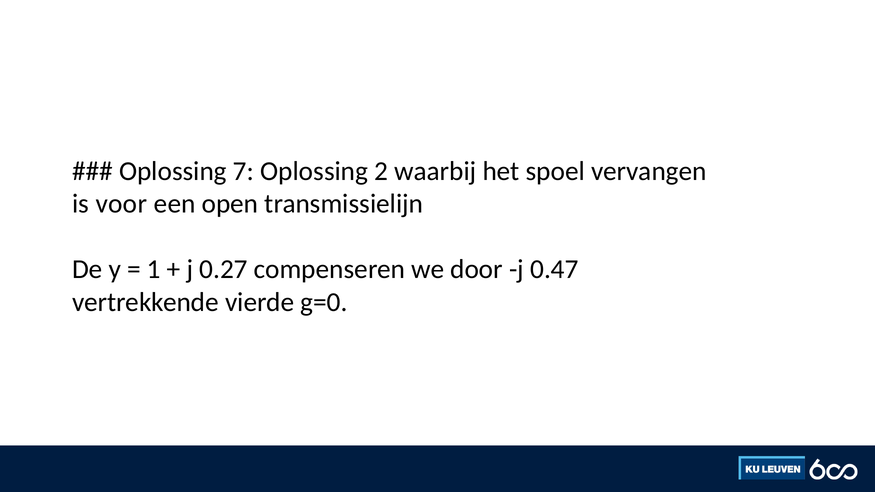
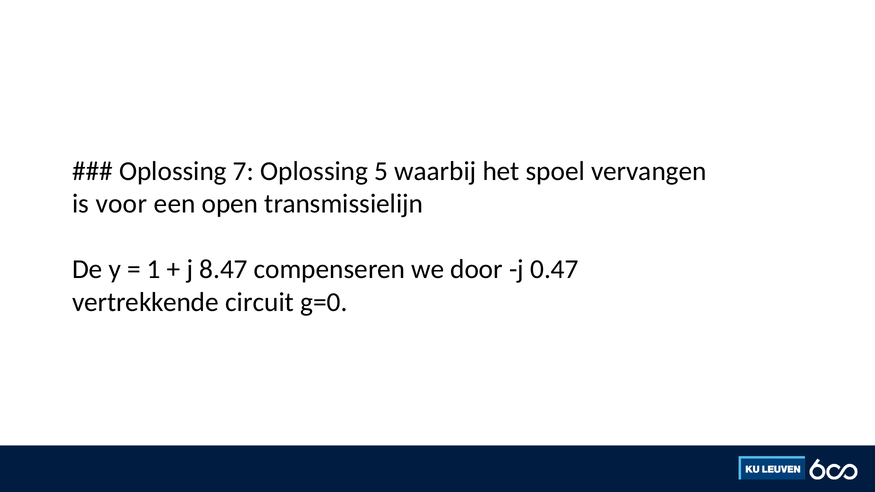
2: 2 -> 5 (381, 171)
0.27: 0.27 -> 8.47 (224, 270)
vierde: vierde -> circuit (260, 302)
